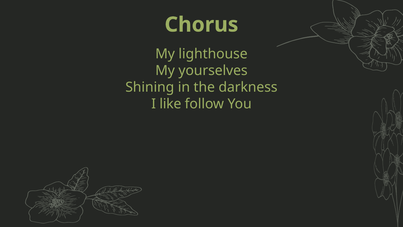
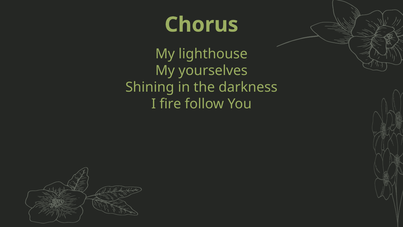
like: like -> fire (170, 104)
